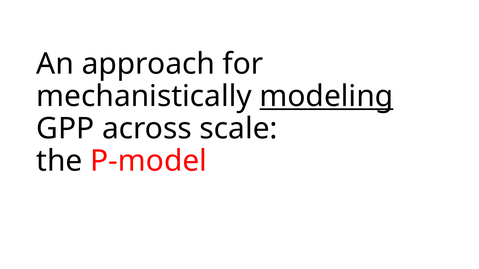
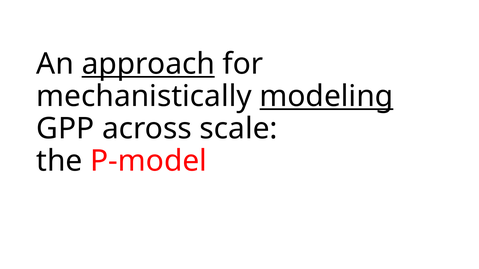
approach underline: none -> present (148, 64)
